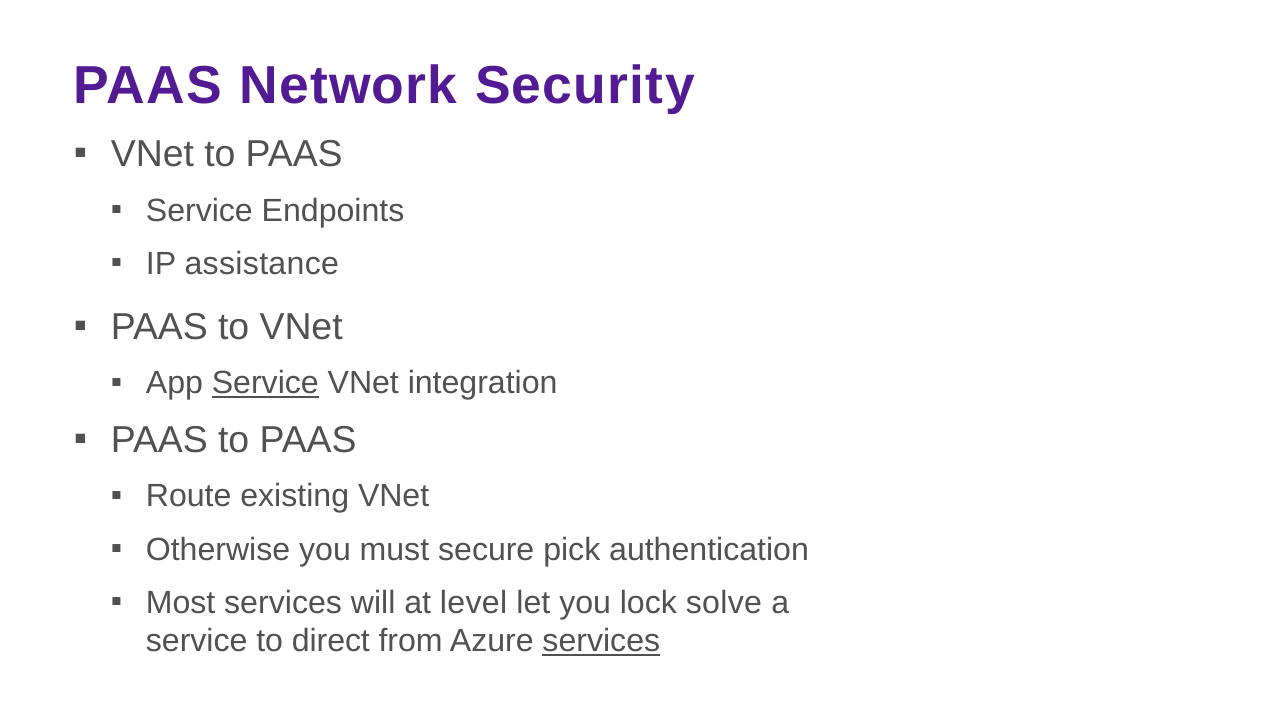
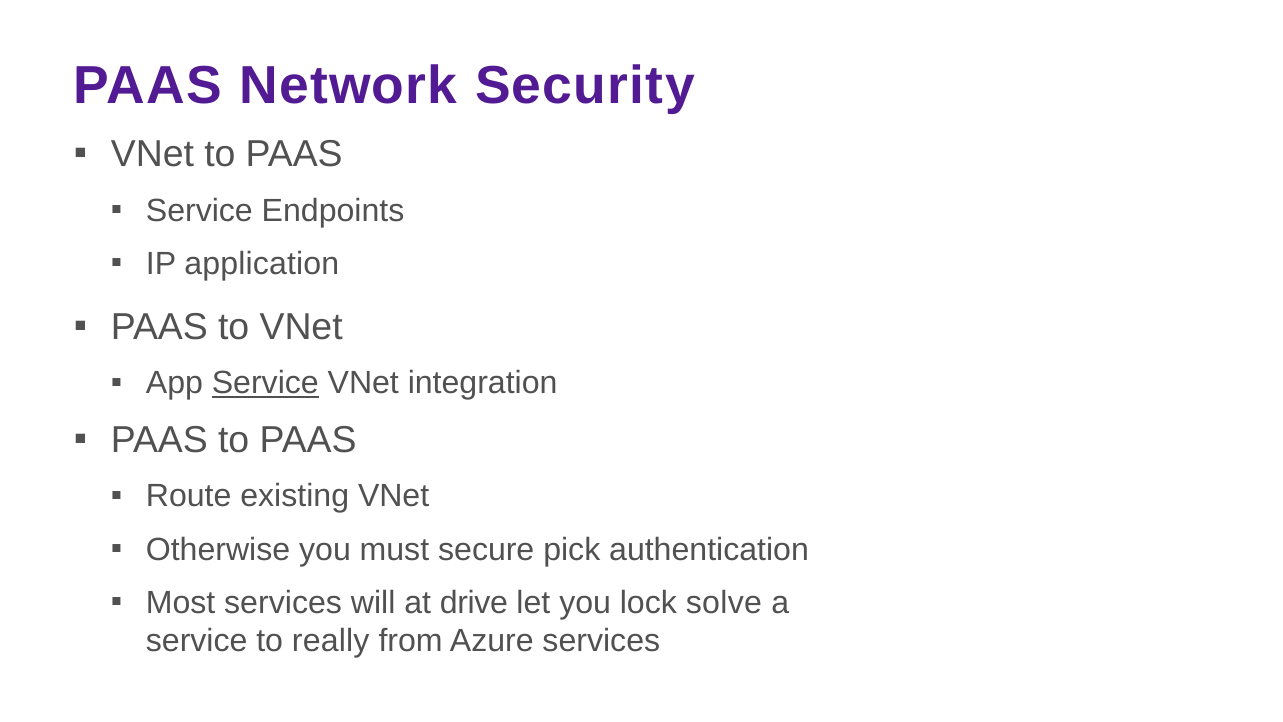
assistance: assistance -> application (262, 264)
level: level -> drive (474, 602)
direct: direct -> really (331, 641)
services underline: present -> none (601, 641)
